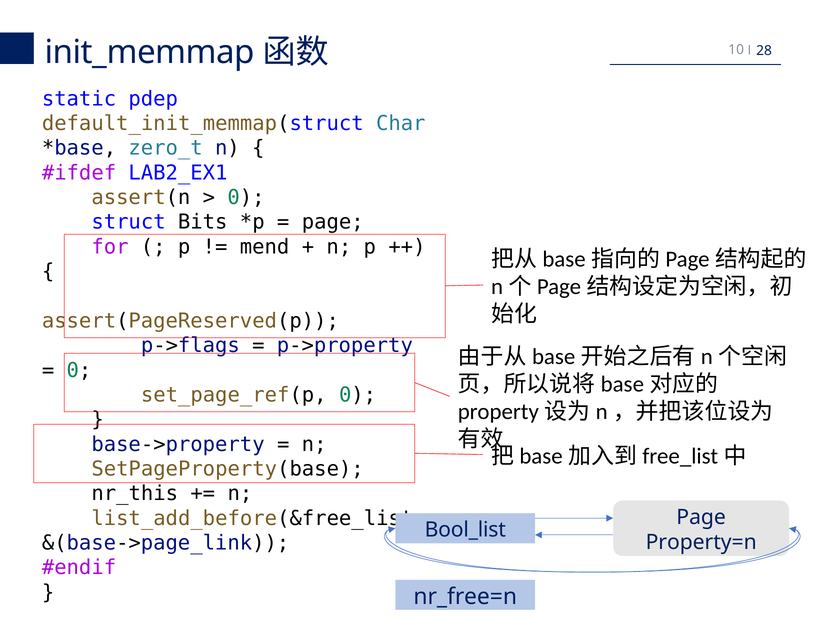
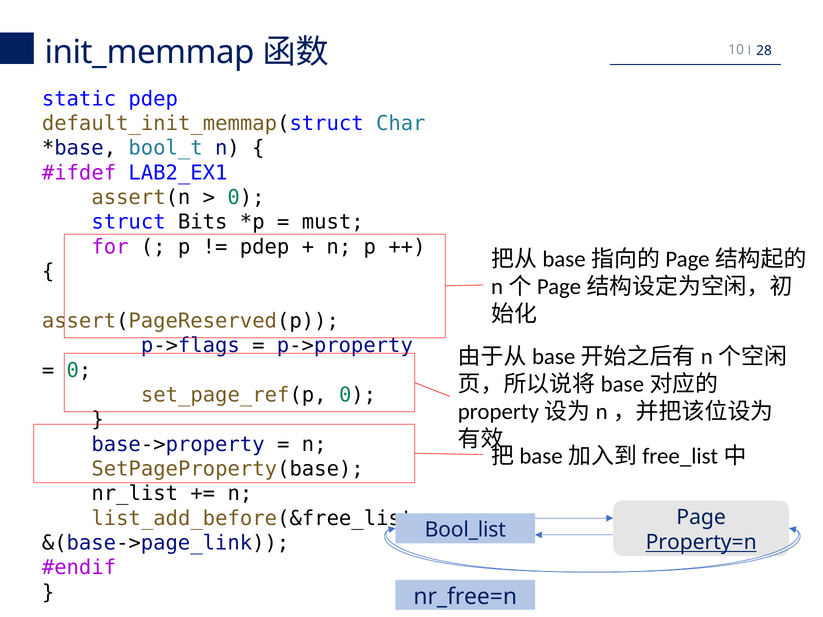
zero_t: zero_t -> bool_t (166, 148)
page: page -> must (333, 222)
mend: mend -> pdep (265, 247)
nr_this: nr_this -> nr_list (135, 494)
Property=n underline: none -> present (701, 543)
